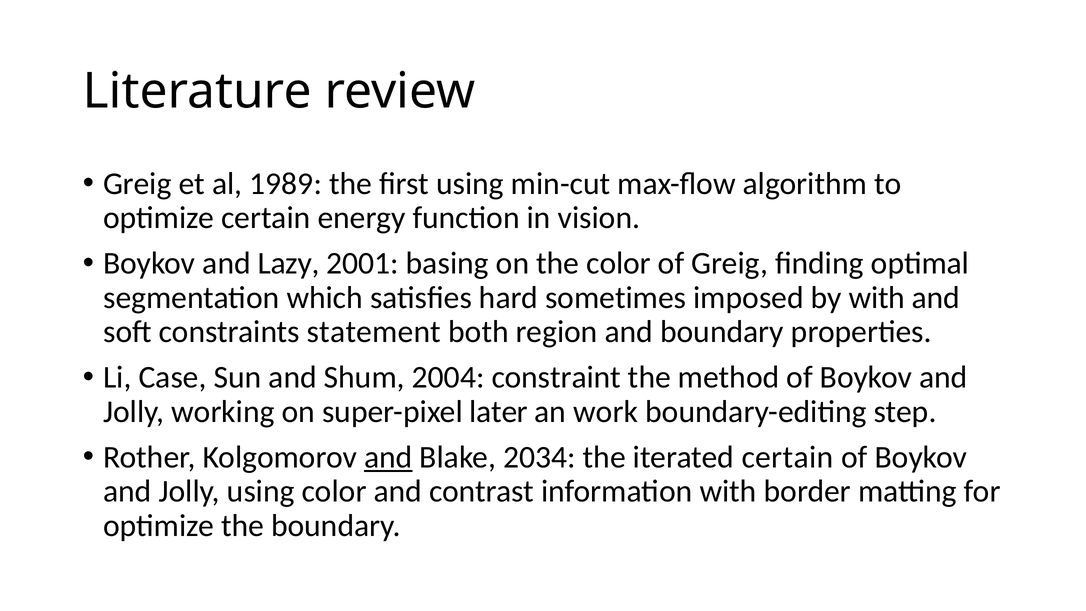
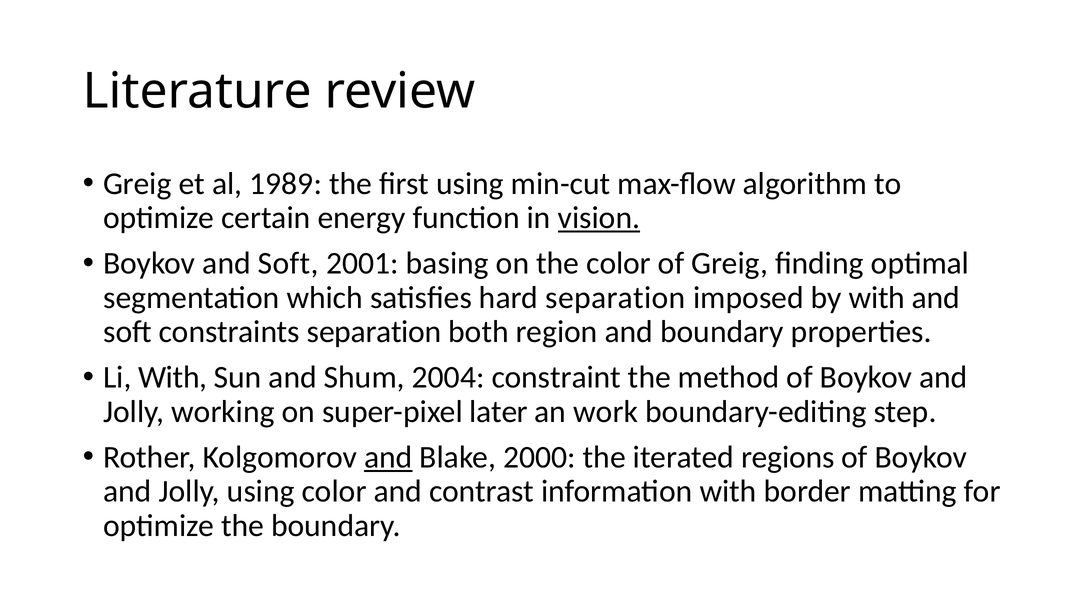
vision underline: none -> present (599, 218)
Boykov and Lazy: Lazy -> Soft (288, 263)
hard sometimes: sometimes -> separation (615, 298)
constraints statement: statement -> separation (374, 332)
Li Case: Case -> With (173, 377)
2034: 2034 -> 2000 (539, 457)
iterated certain: certain -> regions (788, 457)
